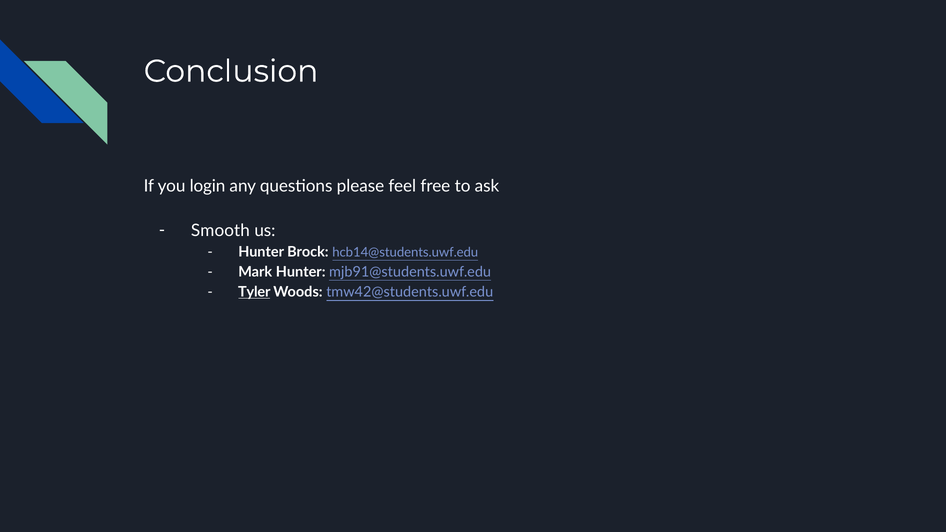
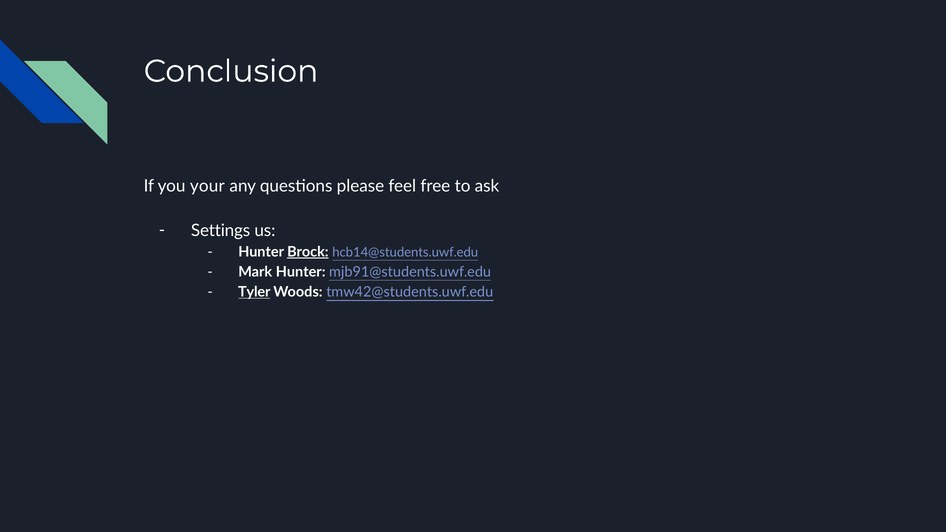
login: login -> your (207, 186)
Smooth: Smooth -> Settings (221, 231)
Brock underline: none -> present (308, 252)
